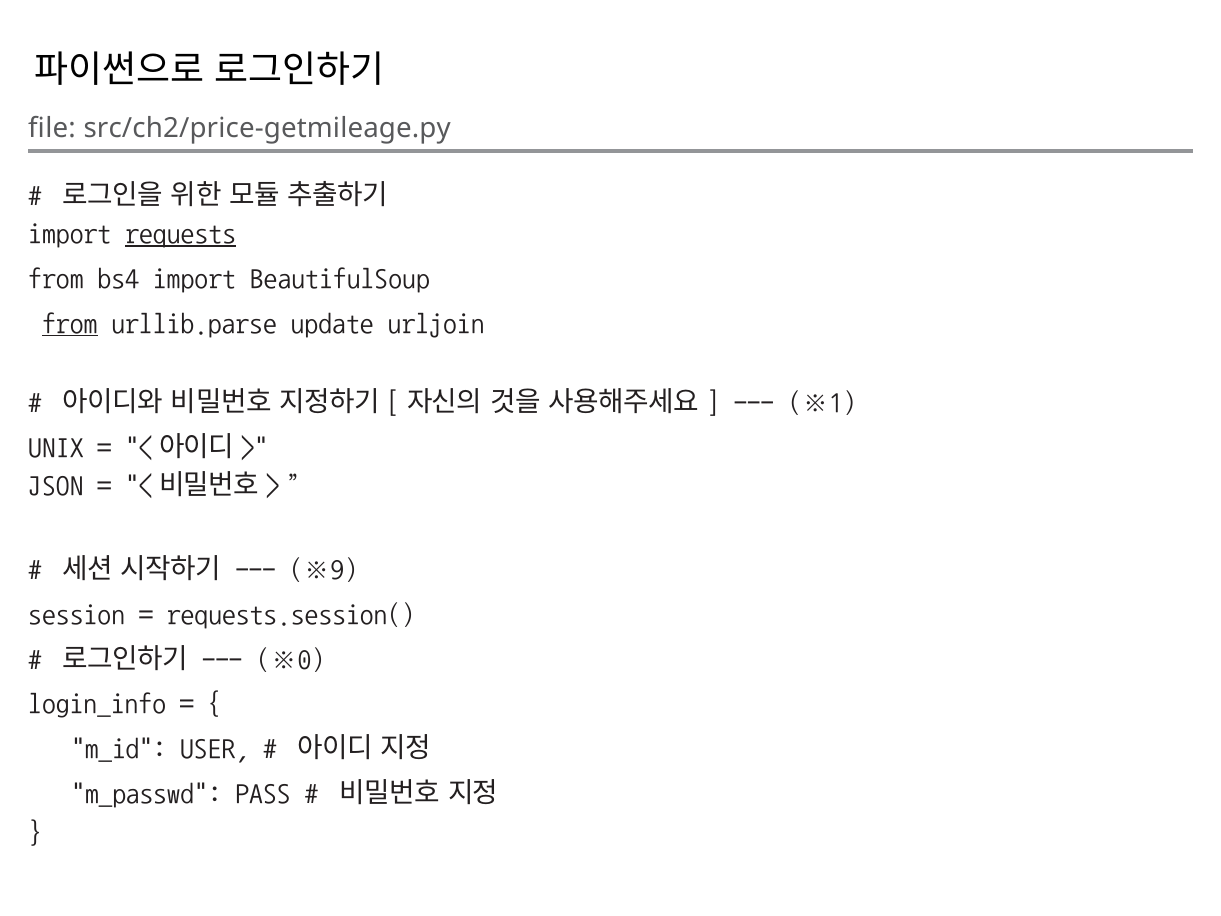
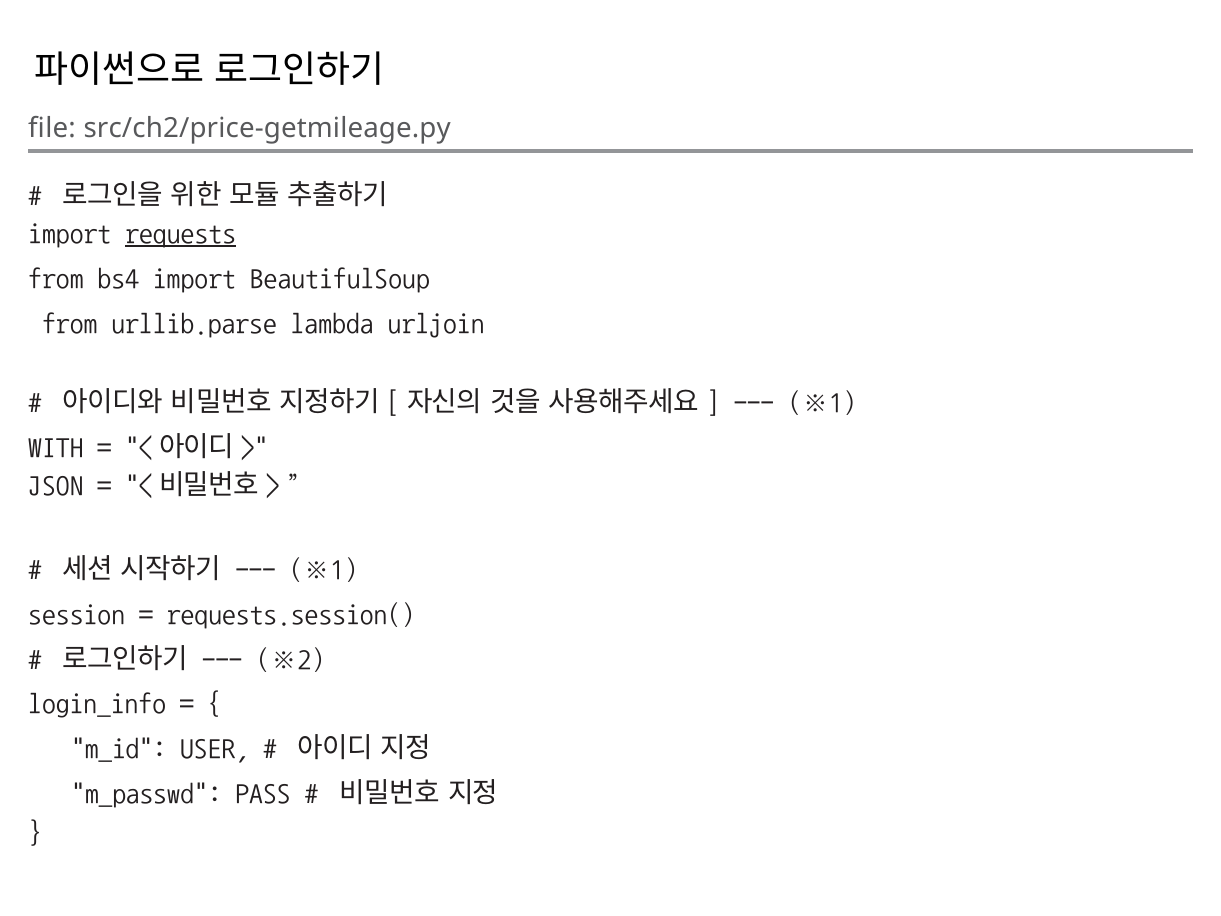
from underline: present -> none (70, 324)
update: update -> lambda (332, 324)
UNIX: UNIX -> WITH (56, 447)
※9: ※9 -> ※1 (324, 569)
※0: ※0 -> ※2 (291, 659)
